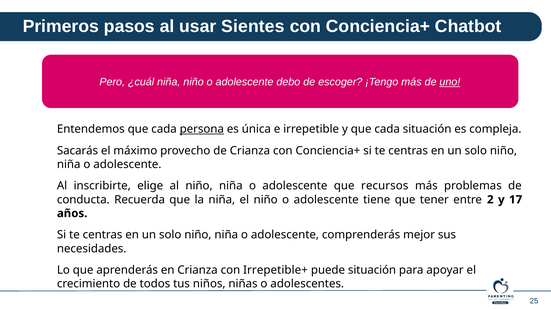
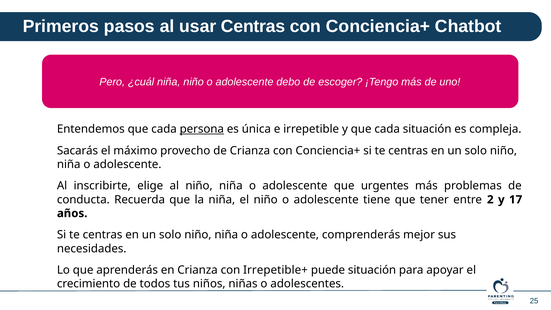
usar Sientes: Sientes -> Centras (253, 26)
uno underline: present -> none (450, 82)
recursos: recursos -> urgentes (385, 186)
